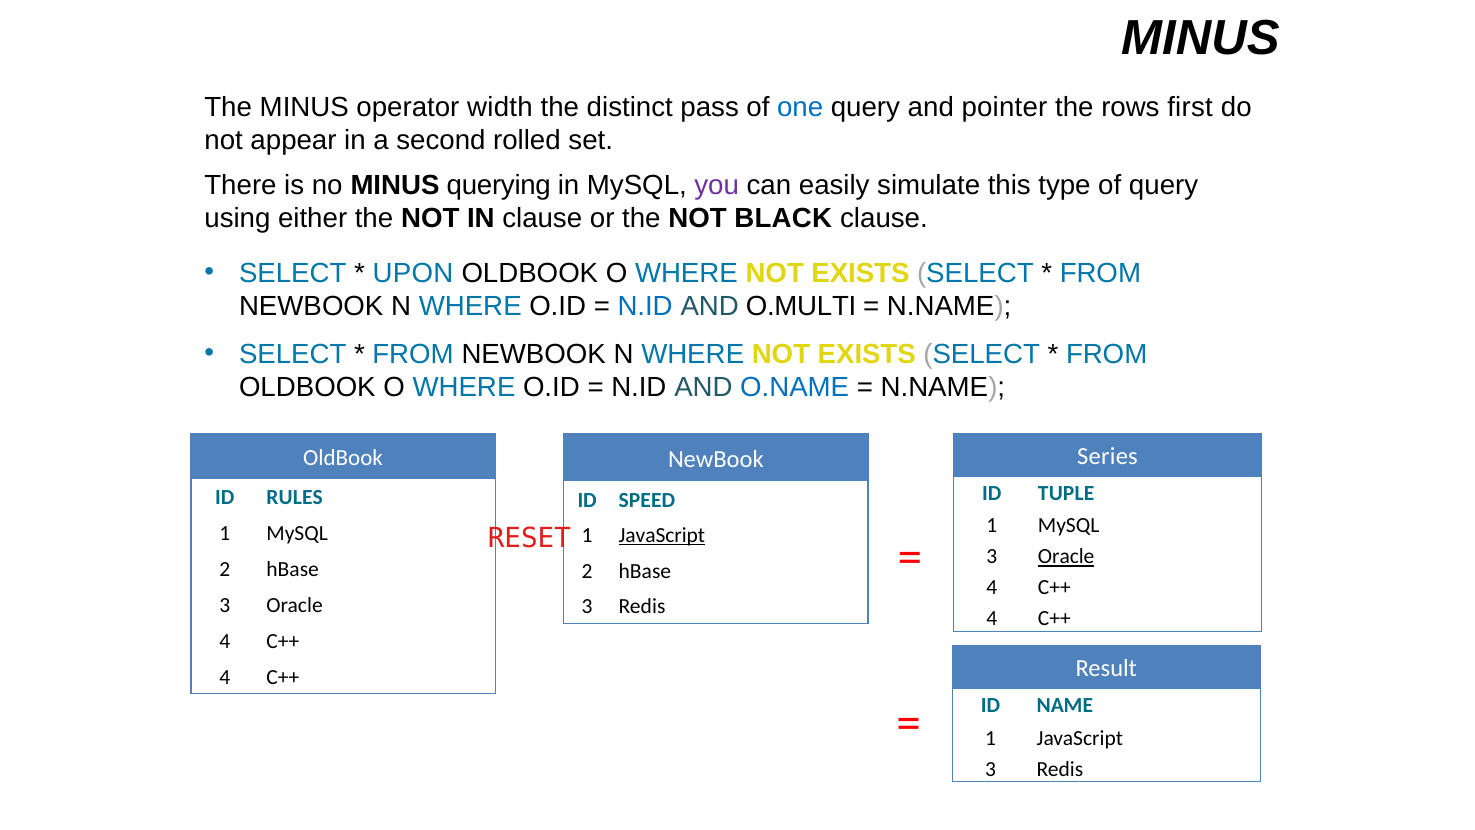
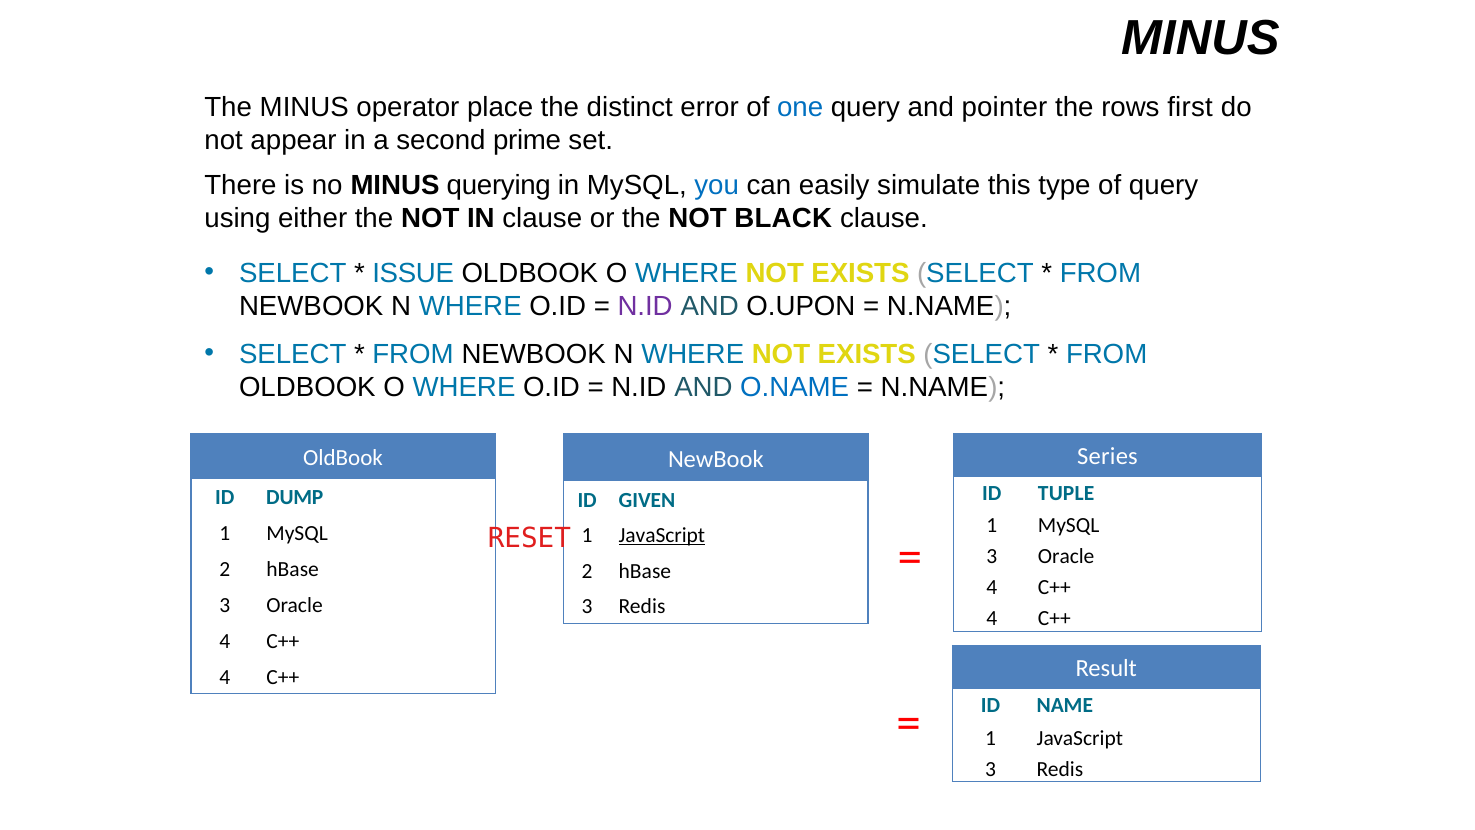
width: width -> place (500, 107)
pass: pass -> error (710, 107)
rolled: rolled -> prime (527, 140)
you colour: purple -> blue (717, 185)
UPON: UPON -> ISSUE (413, 273)
N.ID colour: blue -> purple (645, 306)
O.MULTI: O.MULTI -> O.UPON (801, 306)
RULES: RULES -> DUMP (295, 498)
SPEED: SPEED -> GIVEN (647, 500)
Oracle underline: present -> none (1066, 557)
